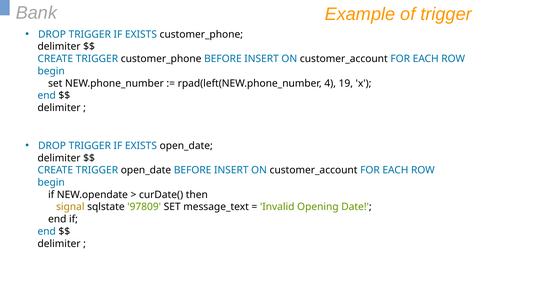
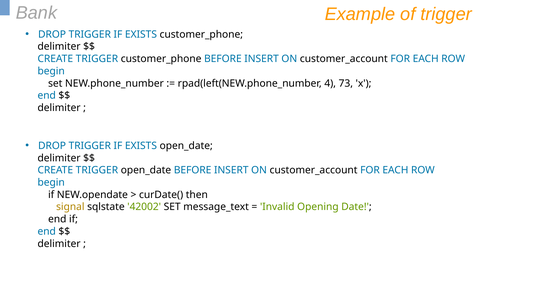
19: 19 -> 73 (346, 83)
97809: 97809 -> 42002 (144, 207)
